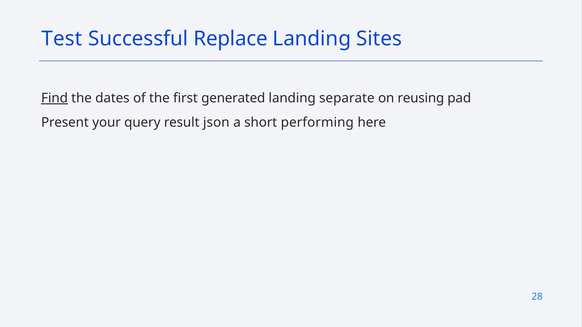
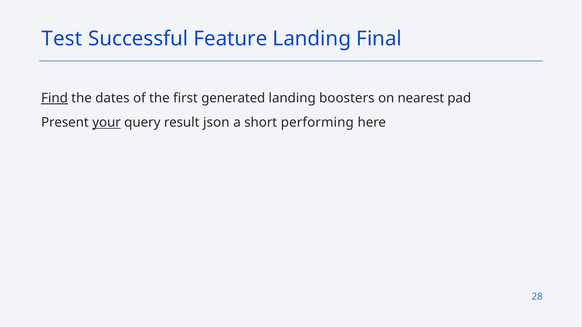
Replace: Replace -> Feature (230, 39)
Sites: Sites -> Final (379, 39)
separate: separate -> boosters (347, 98)
reusing: reusing -> nearest (421, 98)
your underline: none -> present (107, 123)
